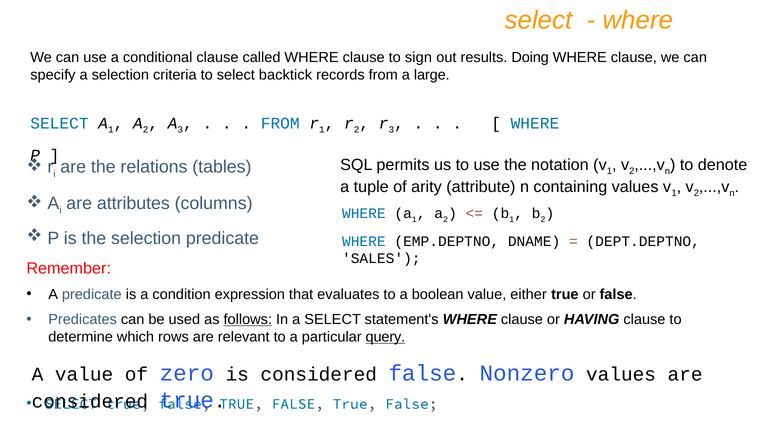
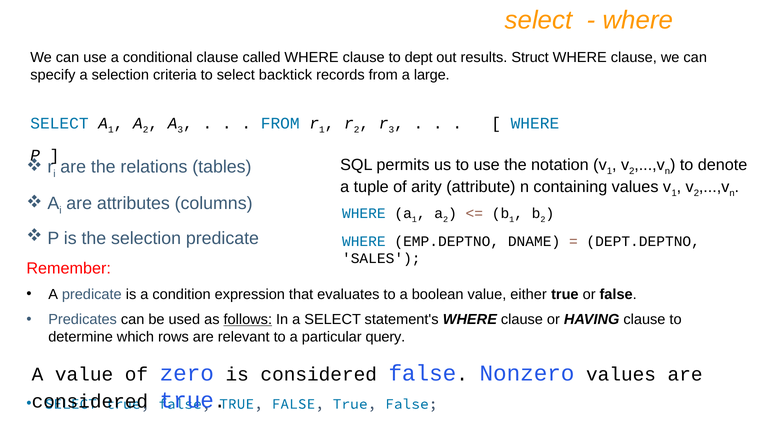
sign: sign -> dept (419, 57)
Doing: Doing -> Struct (530, 57)
query underline: present -> none (385, 337)
